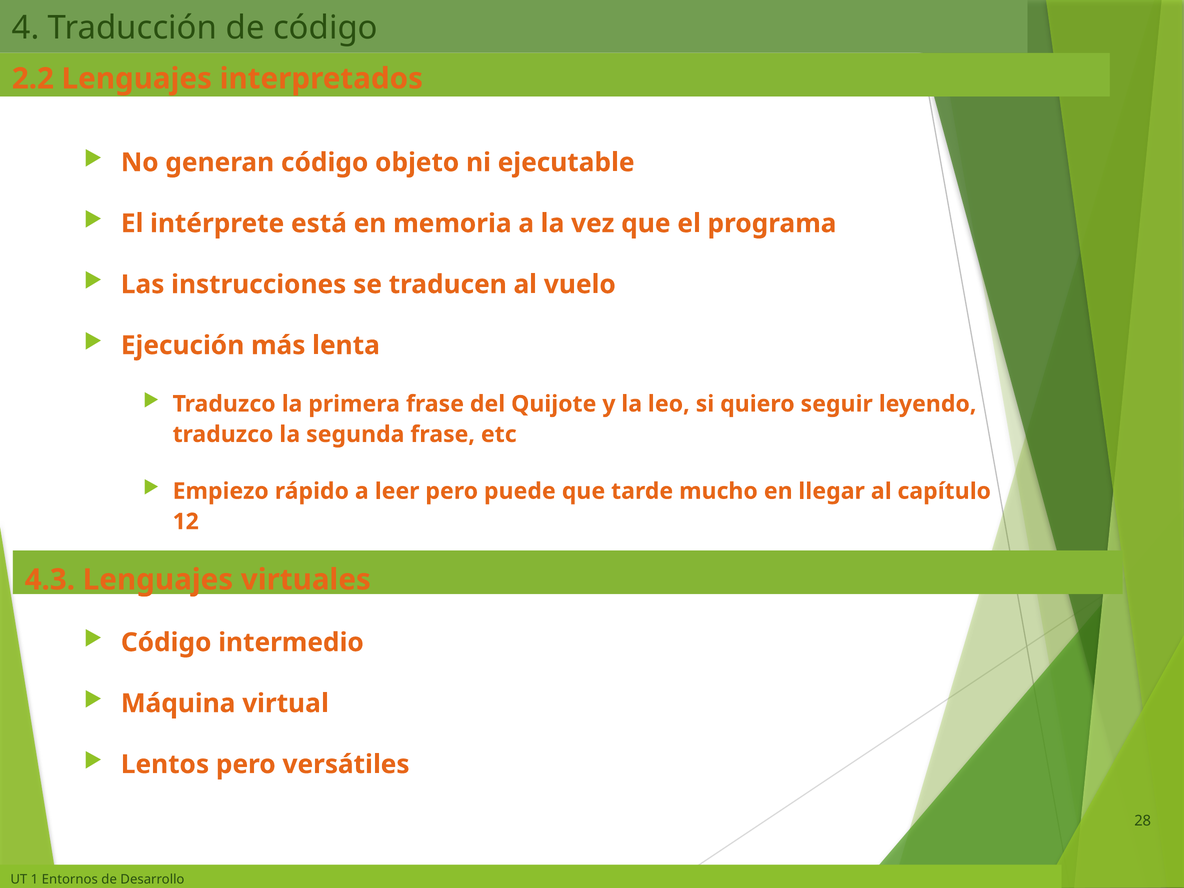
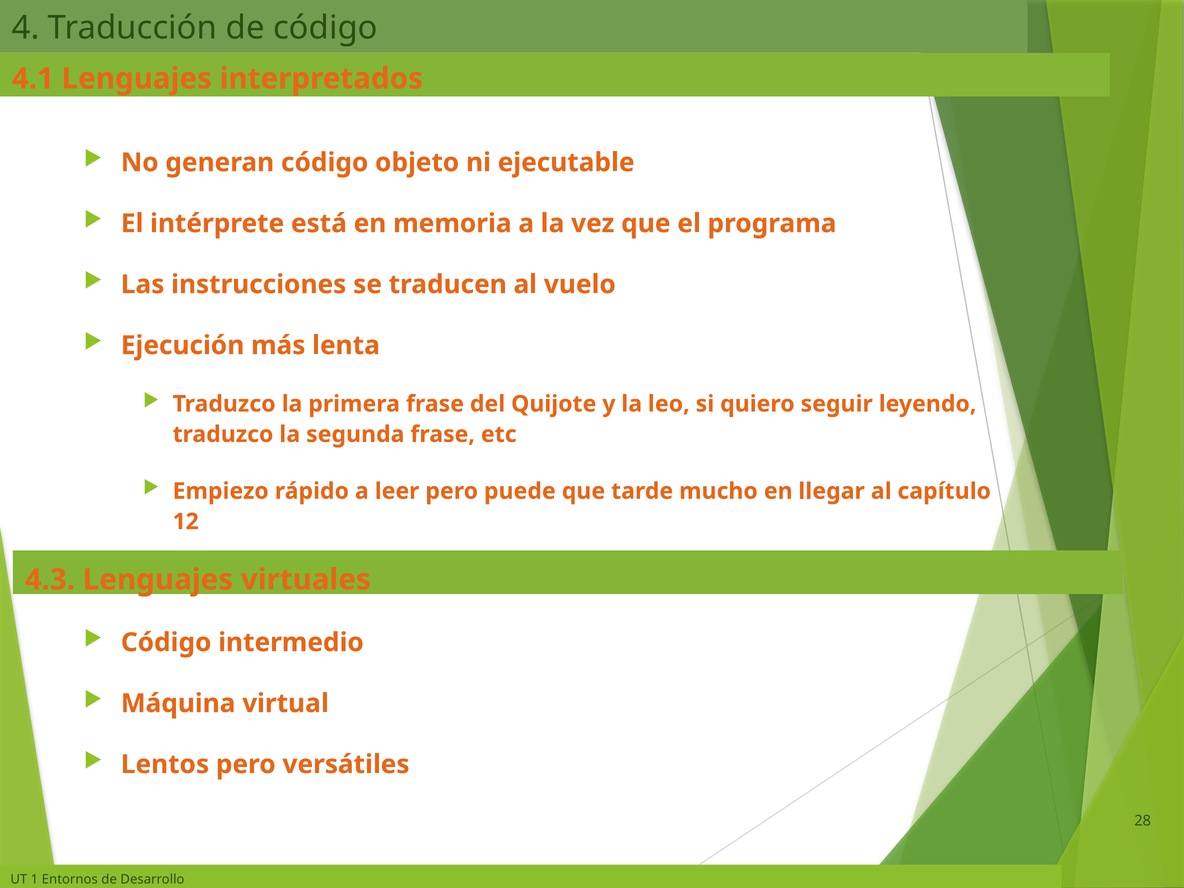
2.2: 2.2 -> 4.1 (33, 79)
